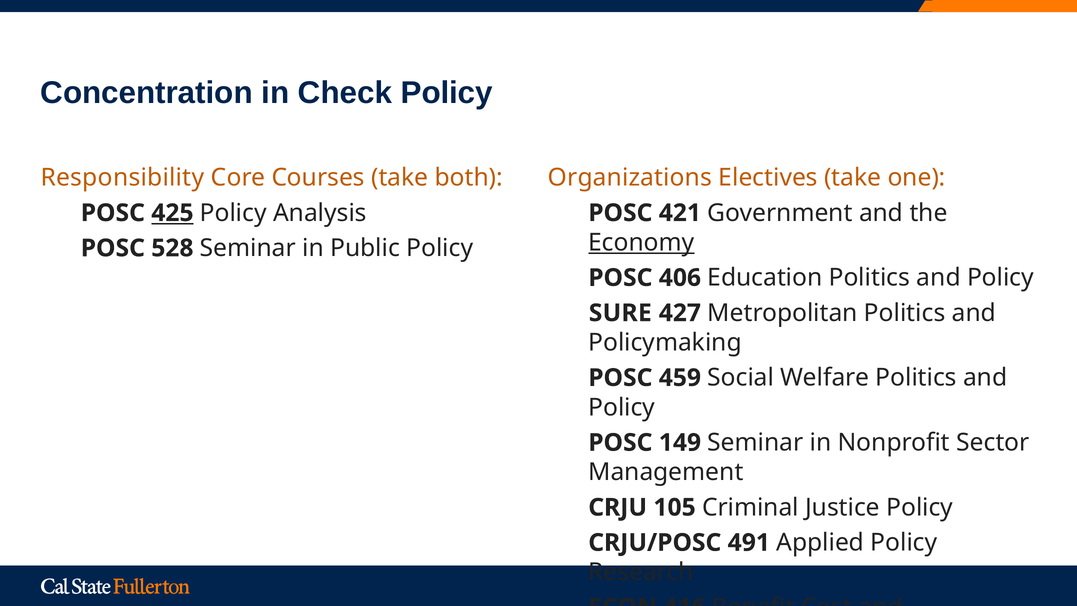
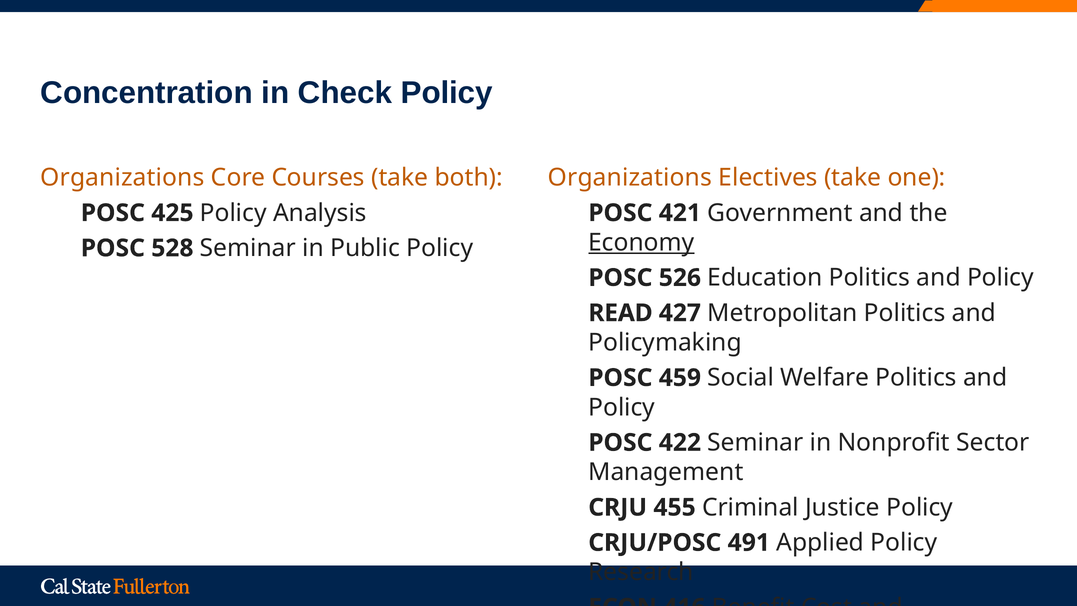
Responsibility: Responsibility -> Organizations (122, 178)
425 underline: present -> none (172, 213)
406: 406 -> 526 (680, 278)
SURE: SURE -> READ (620, 313)
149: 149 -> 422 (680, 443)
105: 105 -> 455 (675, 507)
